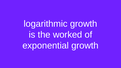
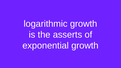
worked: worked -> asserts (68, 35)
